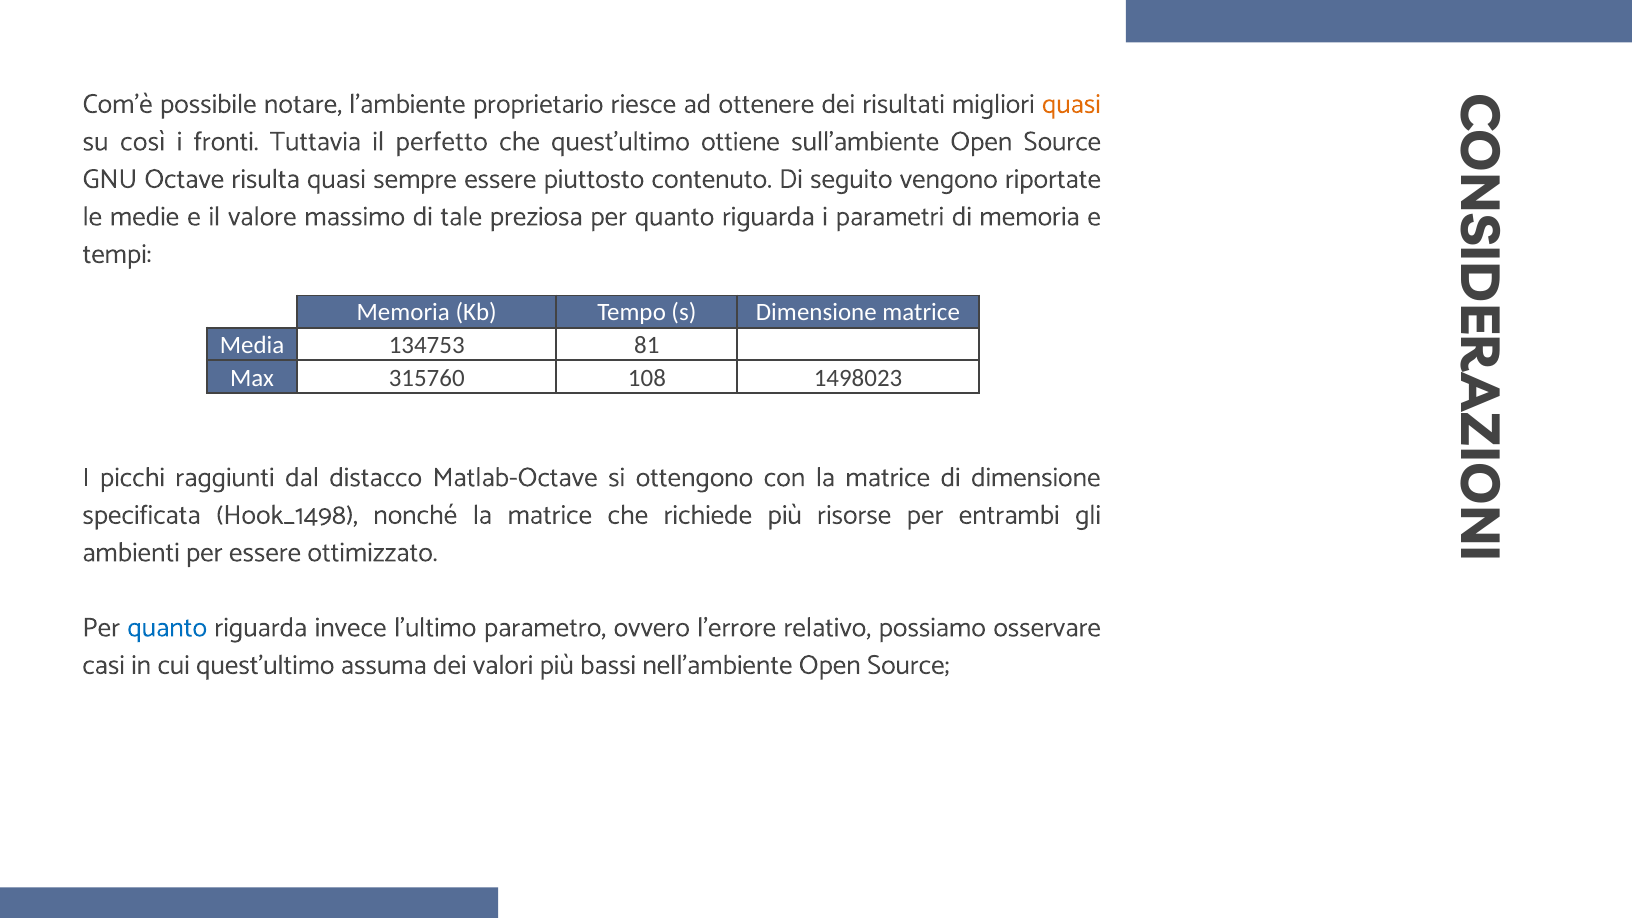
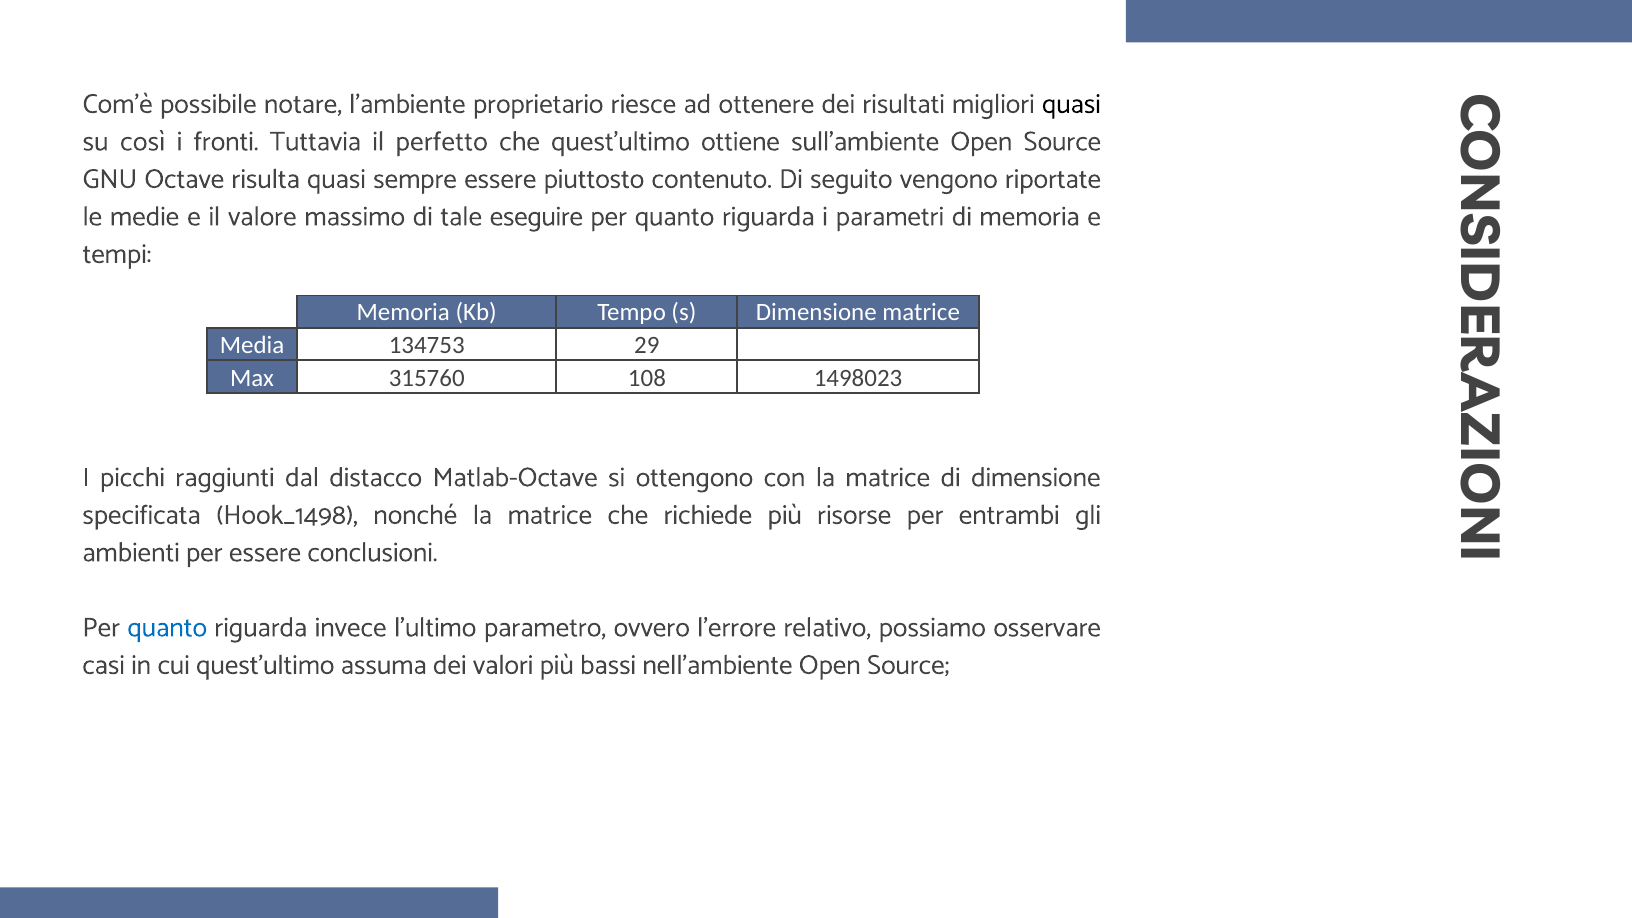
quasi colour: orange -> black (1071, 104)
preziosa: preziosa -> eseguire (536, 216)
81: 81 -> 29 (647, 345)
ottimizzato: ottimizzato -> conclusioni (372, 552)
